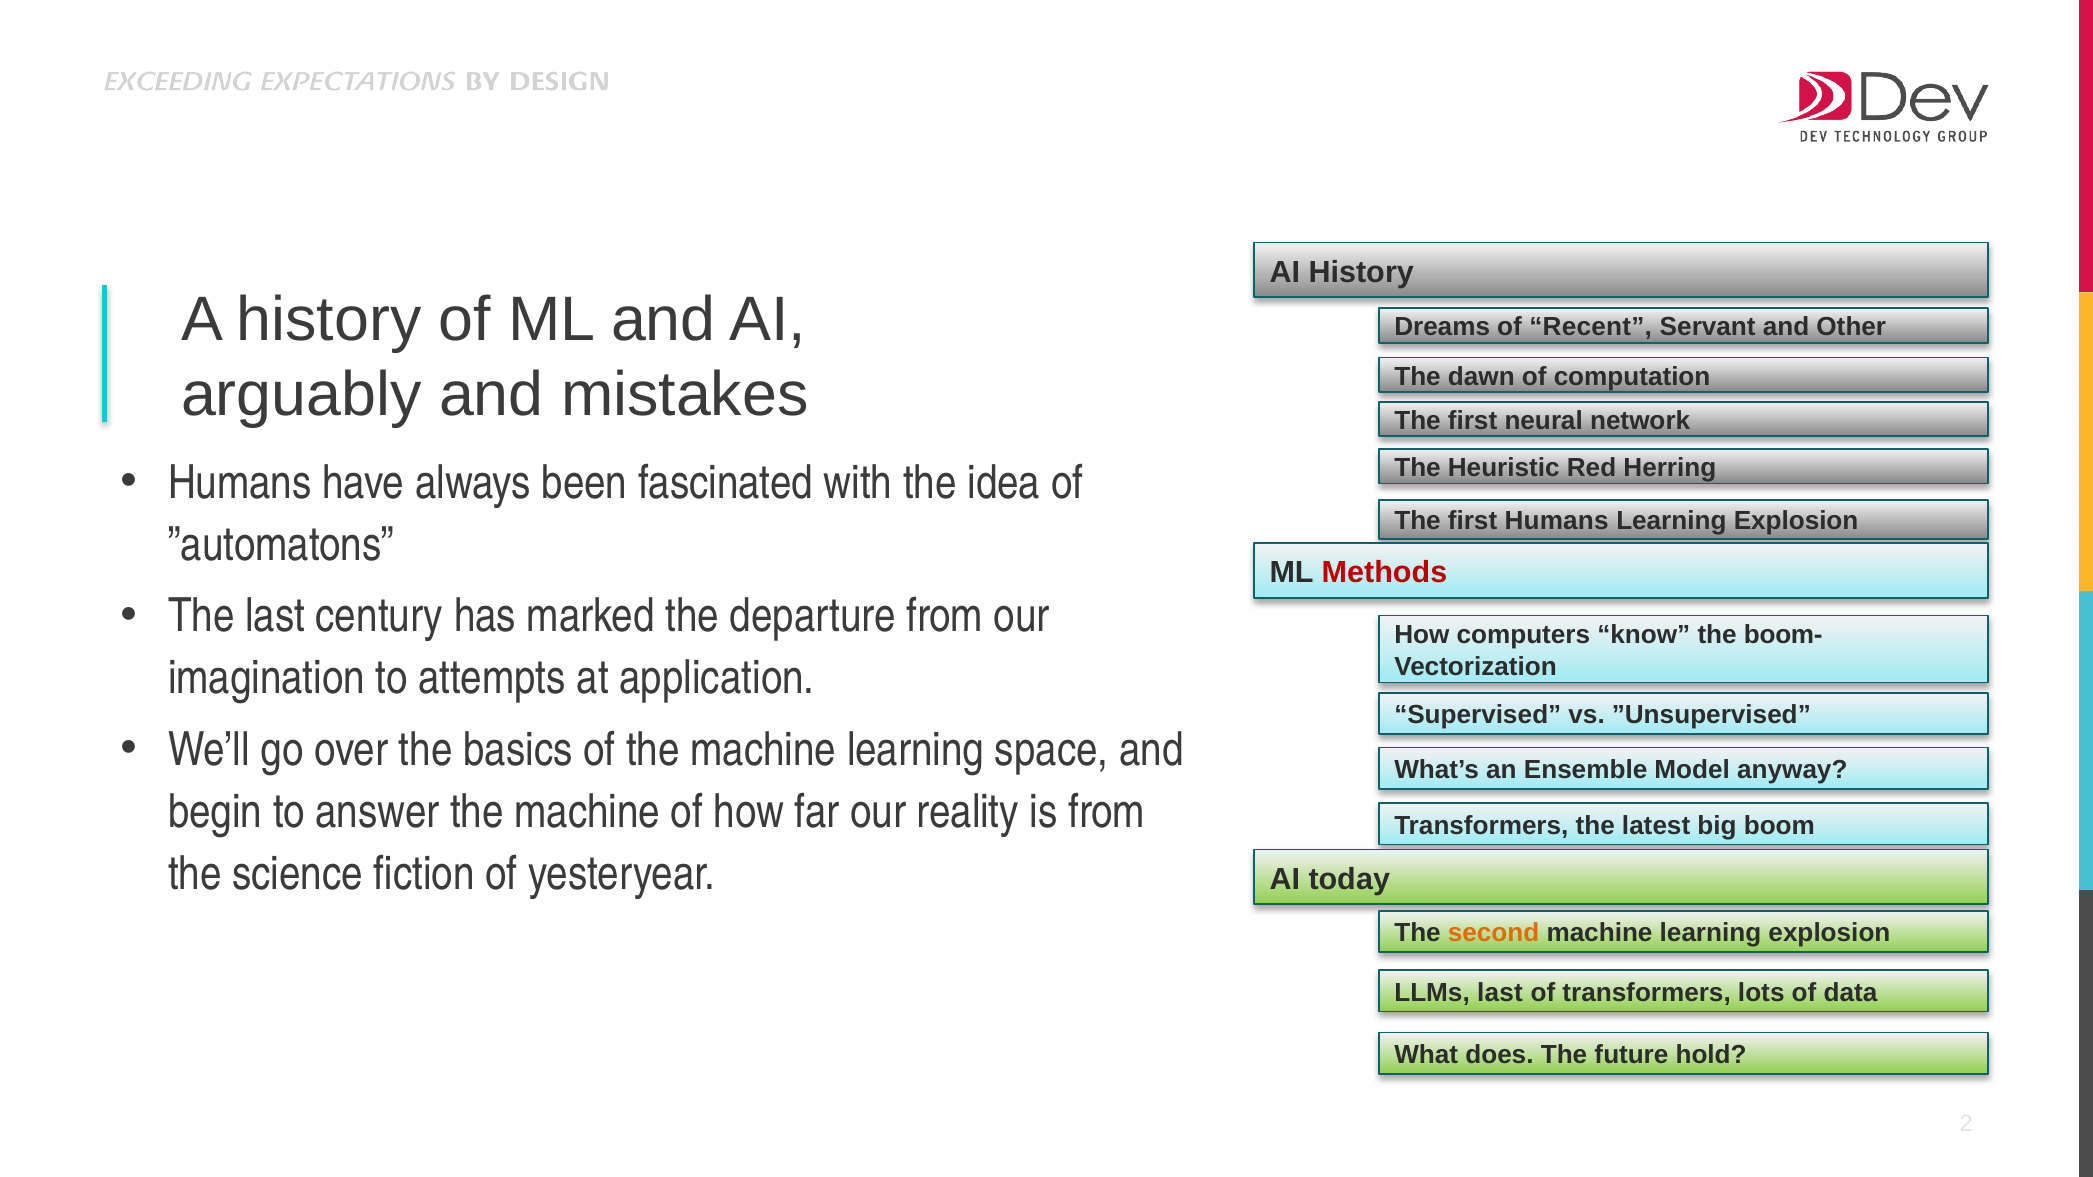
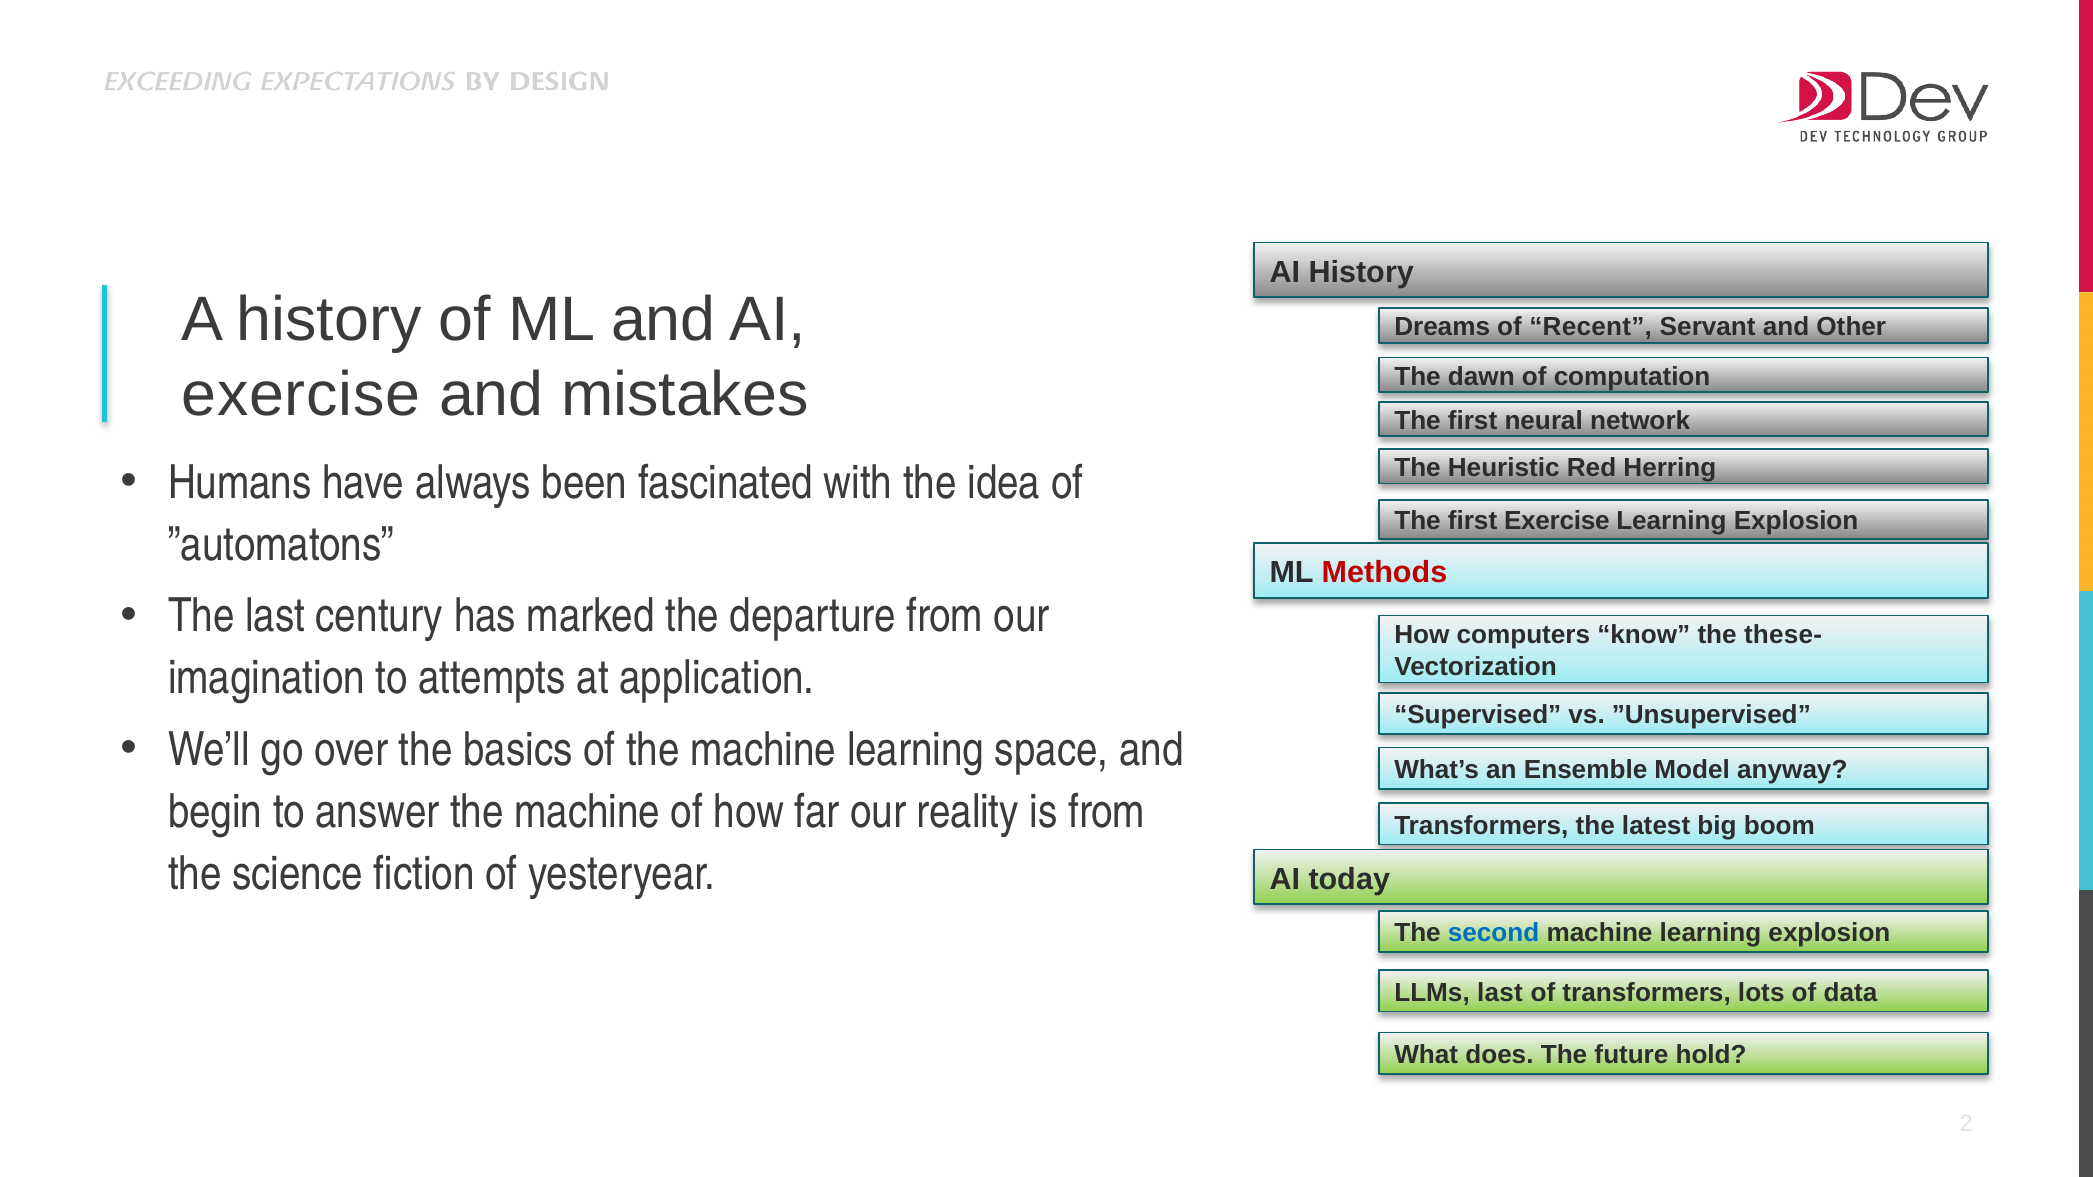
arguably: arguably -> exercise (301, 395)
first Humans: Humans -> Exercise (1557, 521)
boom-: boom- -> these- (1783, 635)
second colour: orange -> blue (1494, 934)
